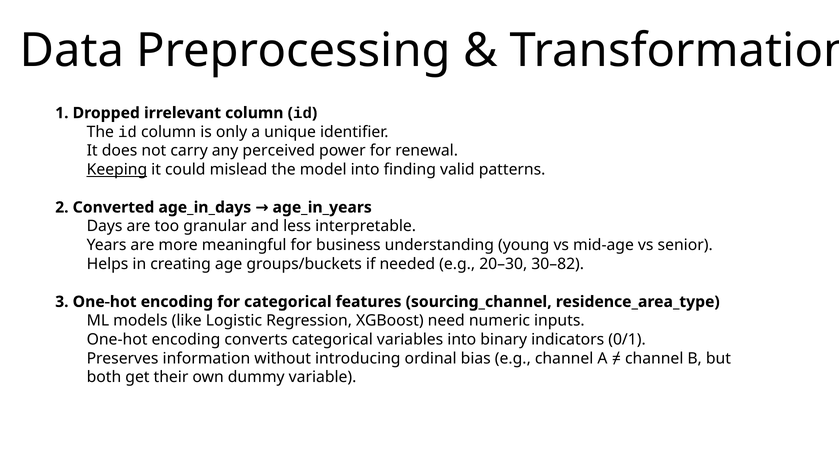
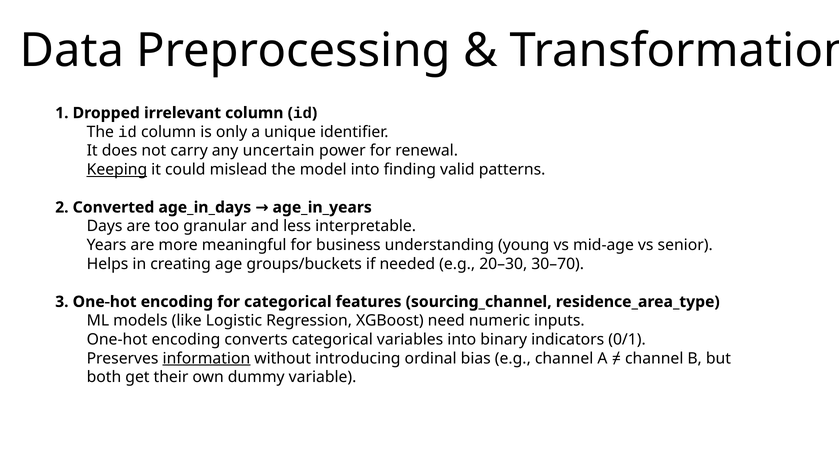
perceived: perceived -> uncertain (279, 151)
30–82: 30–82 -> 30–70 (558, 264)
information underline: none -> present (206, 358)
